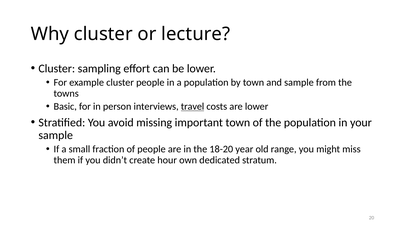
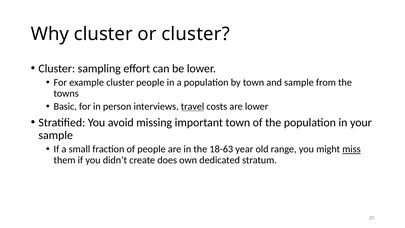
or lecture: lecture -> cluster (196, 34)
18-20: 18-20 -> 18-63 (221, 149)
miss underline: none -> present (351, 149)
hour: hour -> does (167, 160)
